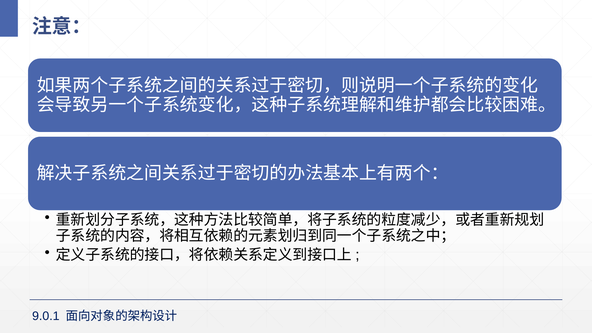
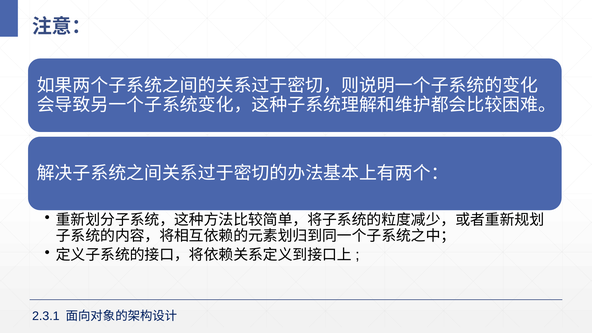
9.0.1: 9.0.1 -> 2.3.1 (46, 316)
